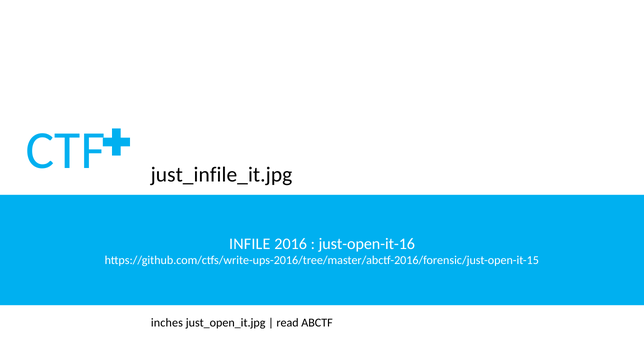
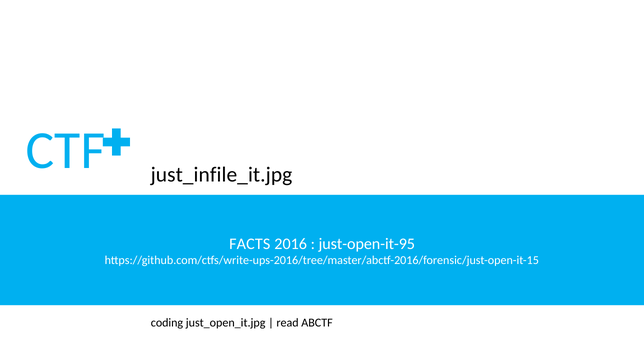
INFILE: INFILE -> FACTS (250, 244)
just-open-it-16: just-open-it-16 -> just-open-it-95 (367, 244)
inches: inches -> coding (167, 323)
